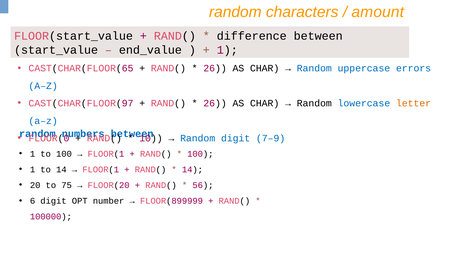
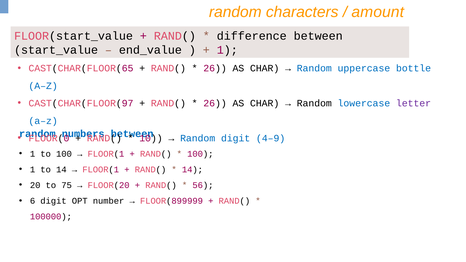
errors: errors -> bottle (414, 68)
letter colour: orange -> purple (414, 103)
7–9: 7–9 -> 4–9 (271, 138)
